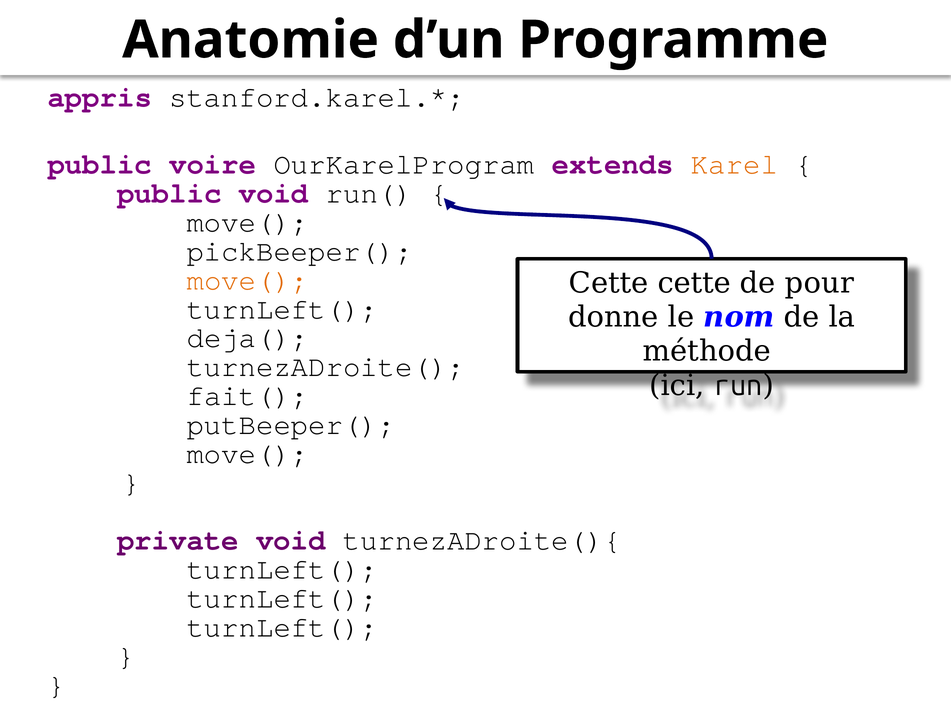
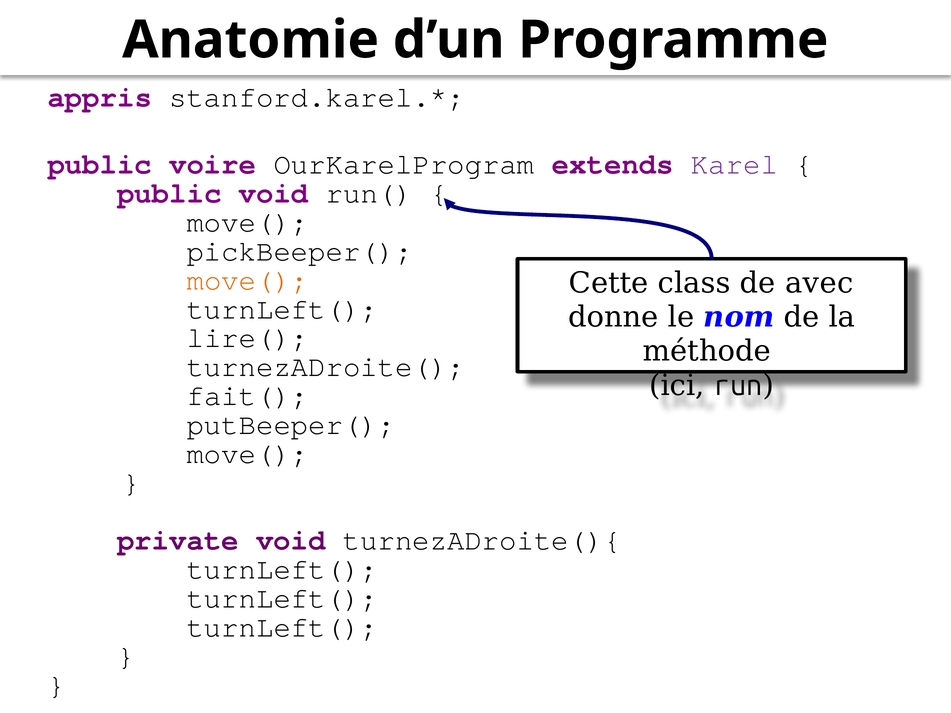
Karel colour: orange -> purple (735, 164)
Cette cette: cette -> class (694, 283)
pour: pour -> avec (819, 283)
deja(: deja( -> lire( (248, 338)
